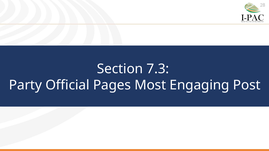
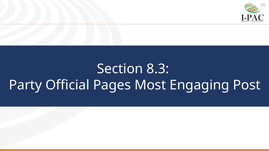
7.3: 7.3 -> 8.3 (158, 69)
